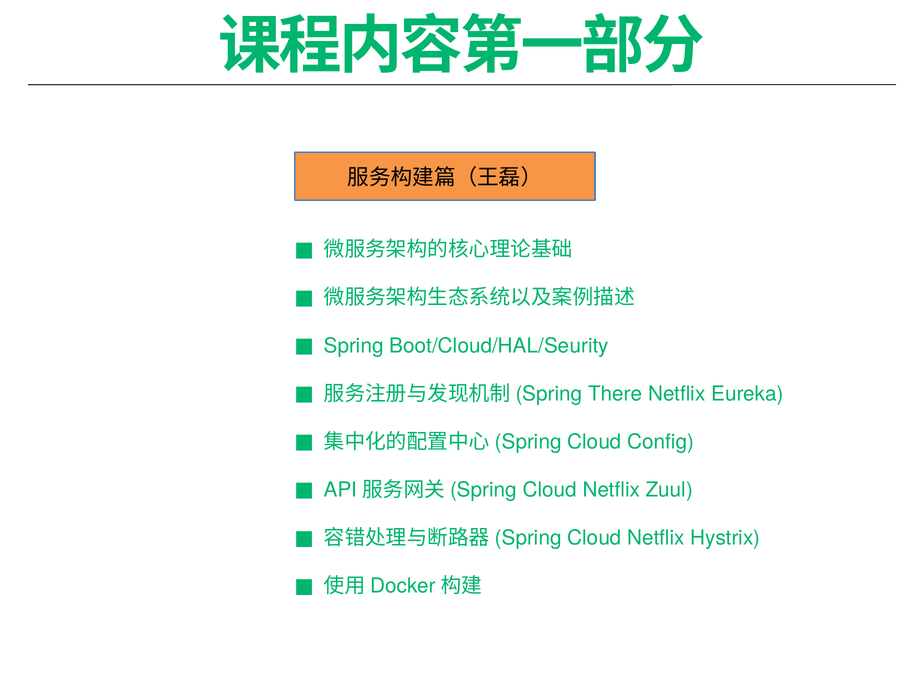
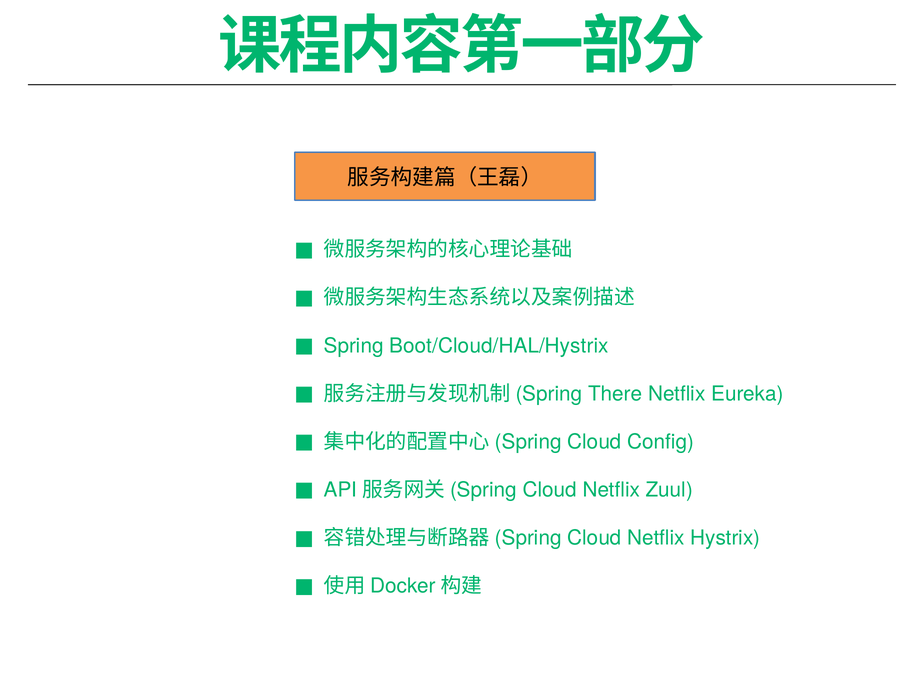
Boot/Cloud/HAL/Seurity: Boot/Cloud/HAL/Seurity -> Boot/Cloud/HAL/Hystrix (499, 346)
